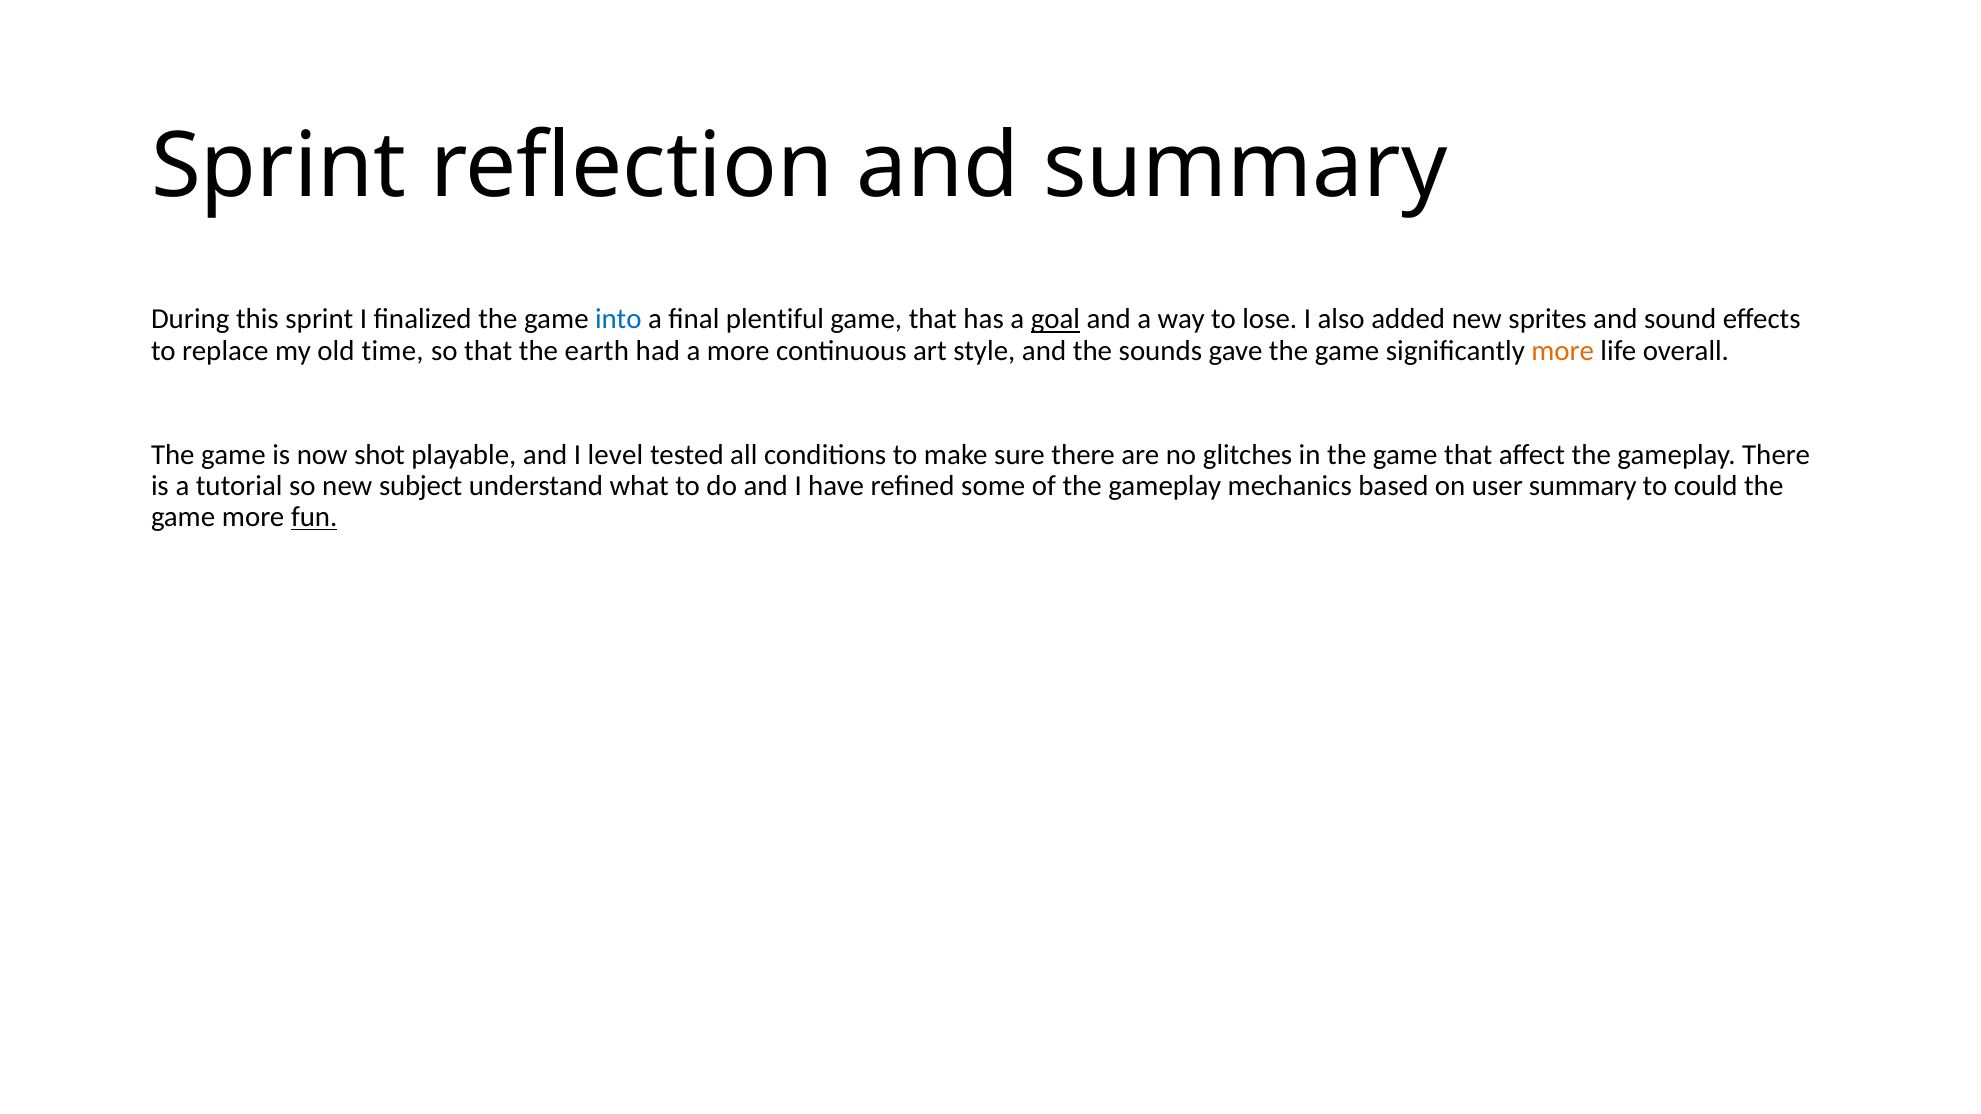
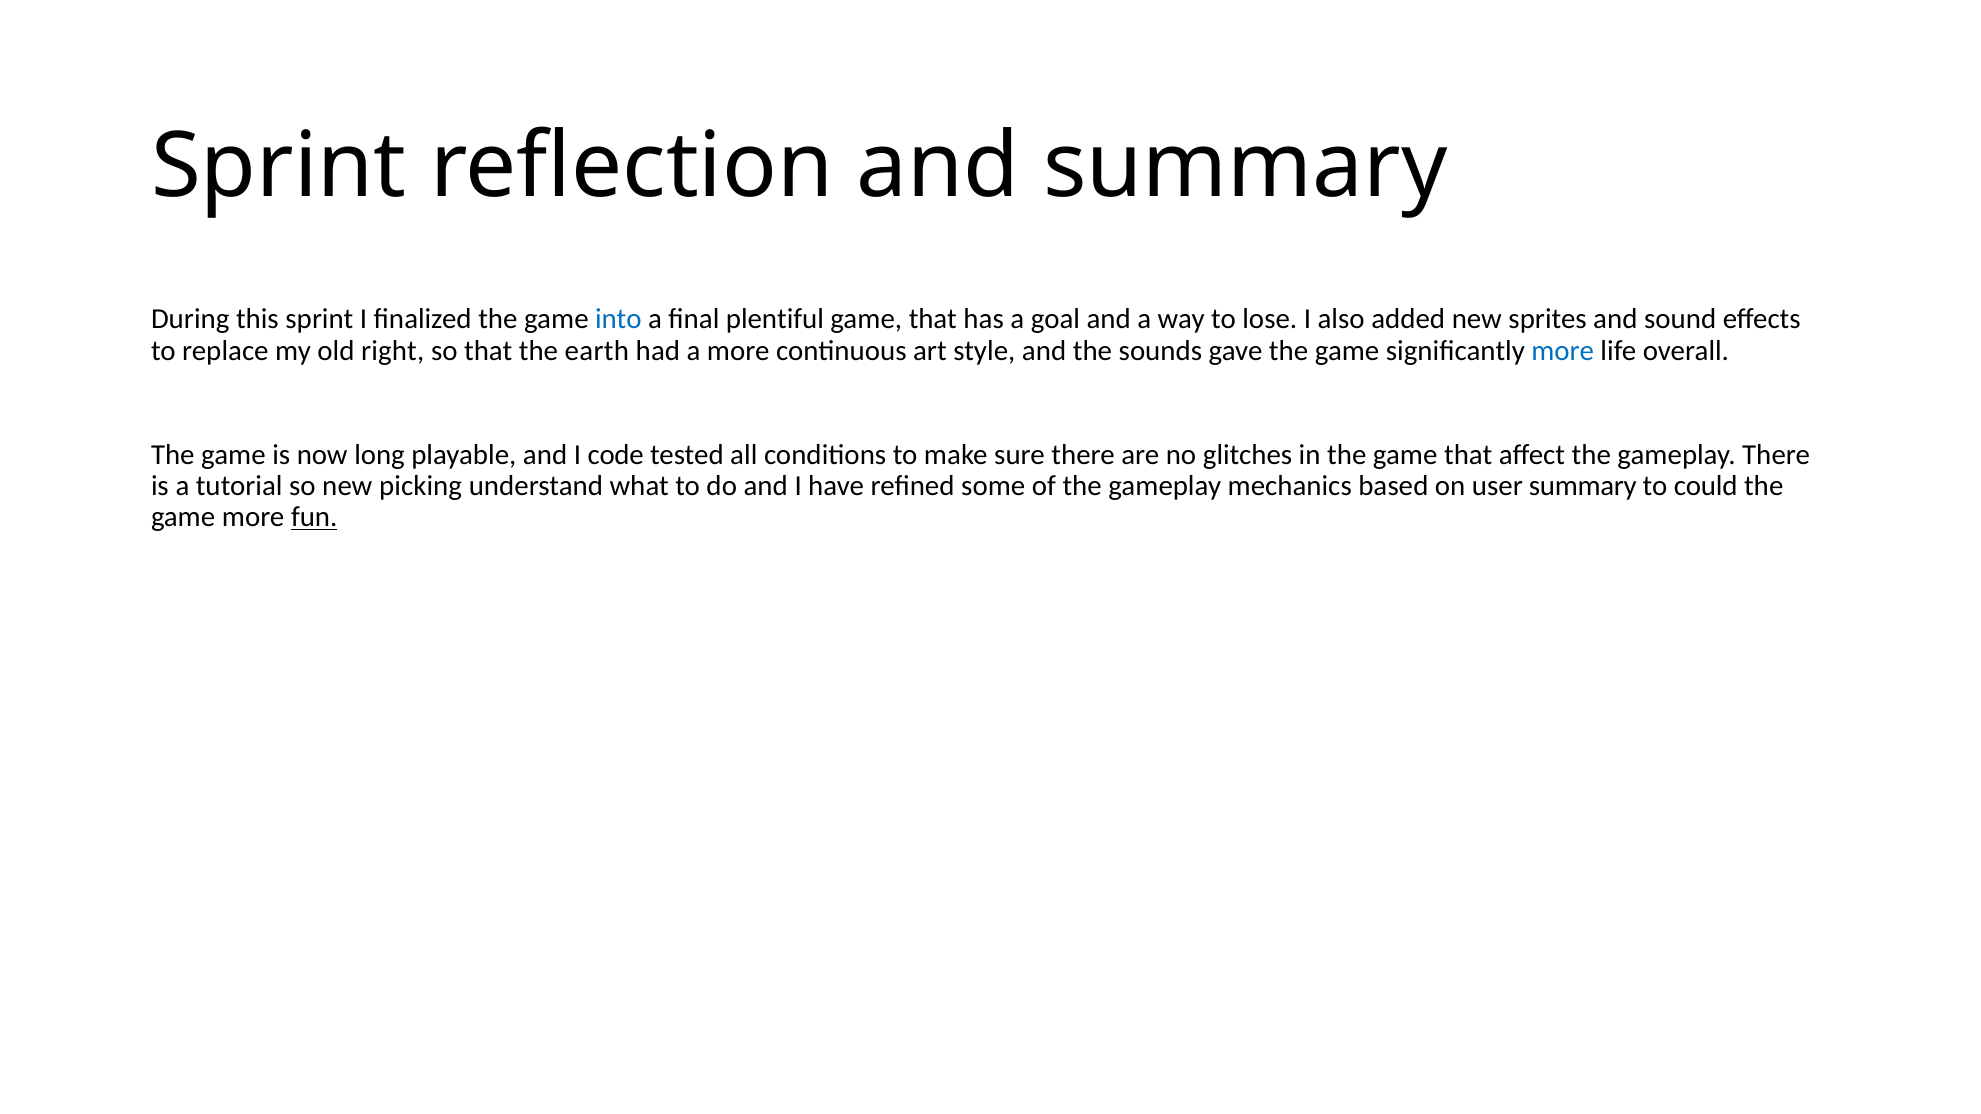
goal underline: present -> none (1055, 320)
time: time -> right (393, 351)
more colour: orange -> blue (1563, 351)
shot: shot -> long (380, 455)
level: level -> code (616, 455)
subject: subject -> picking (421, 486)
